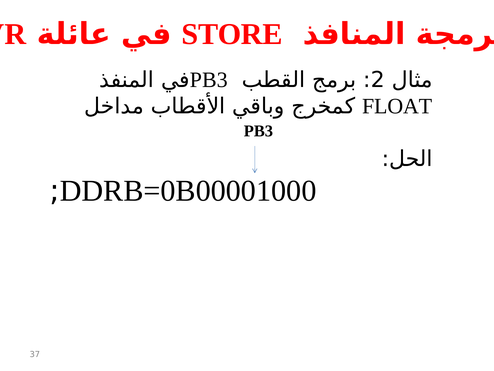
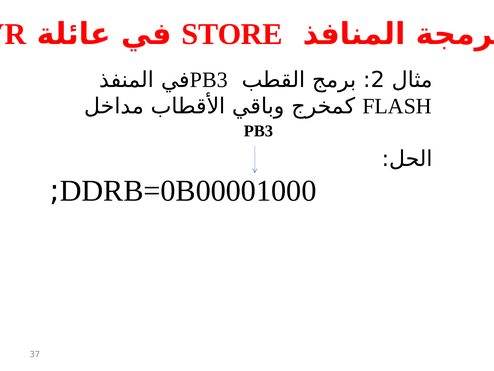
FLOAT: FLOAT -> FLASH (397, 106)
